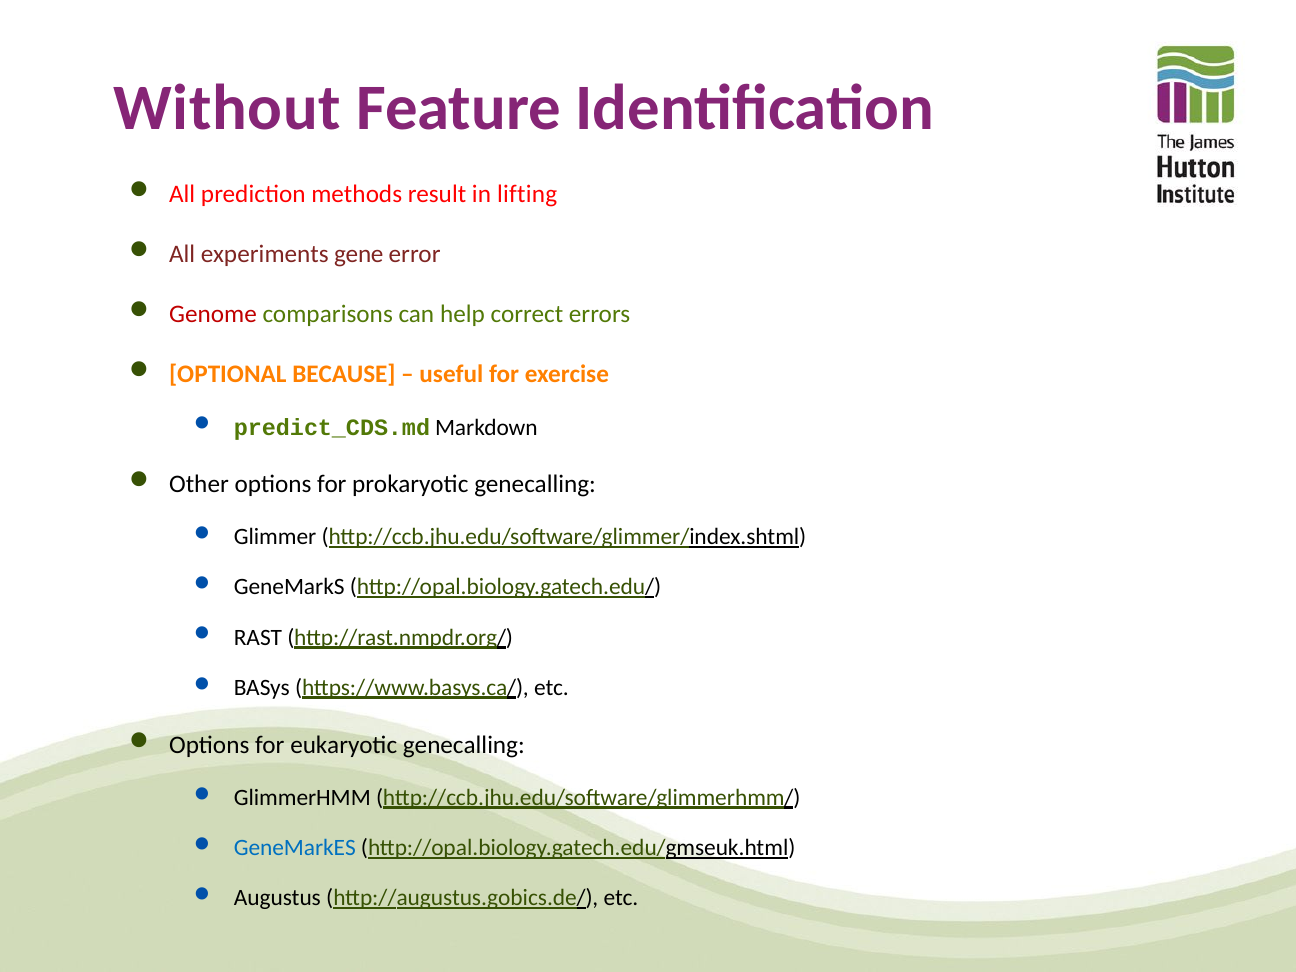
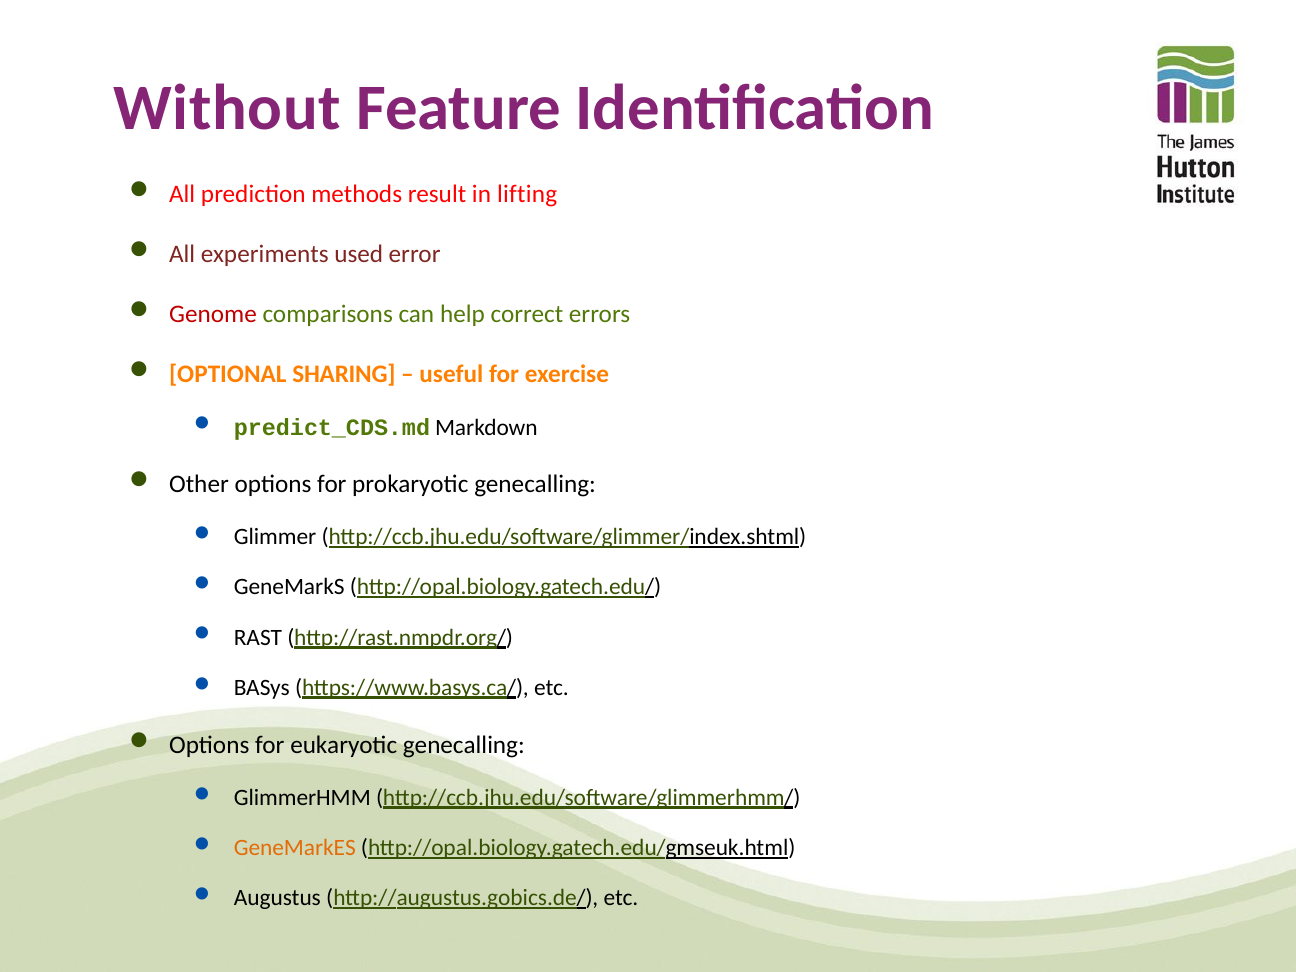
gene: gene -> used (359, 254)
BECAUSE: BECAUSE -> SHARING (344, 375)
GeneMarkES colour: blue -> orange (295, 848)
